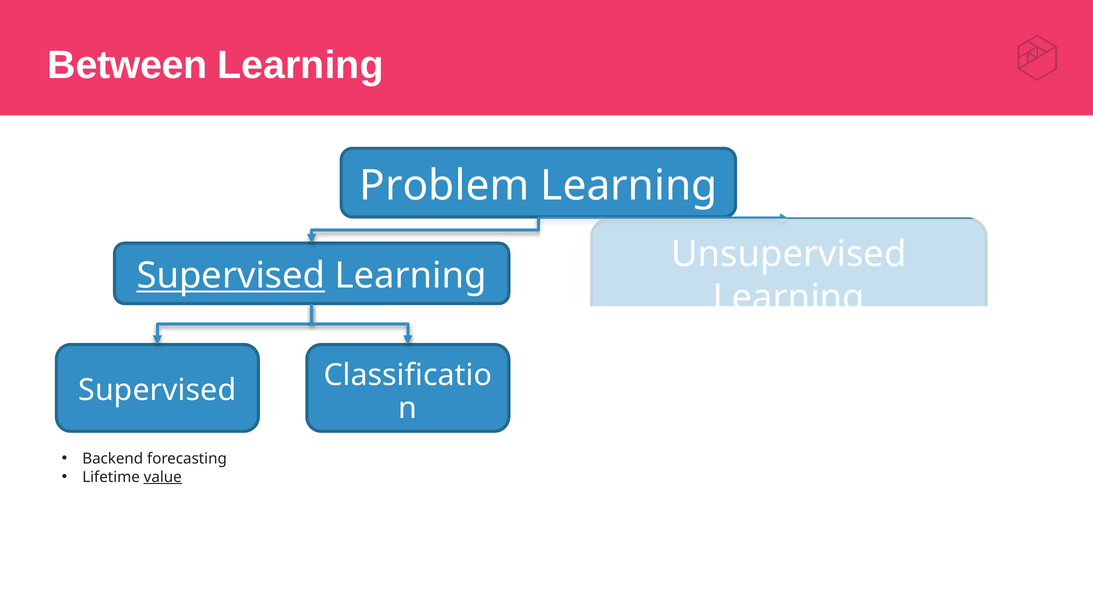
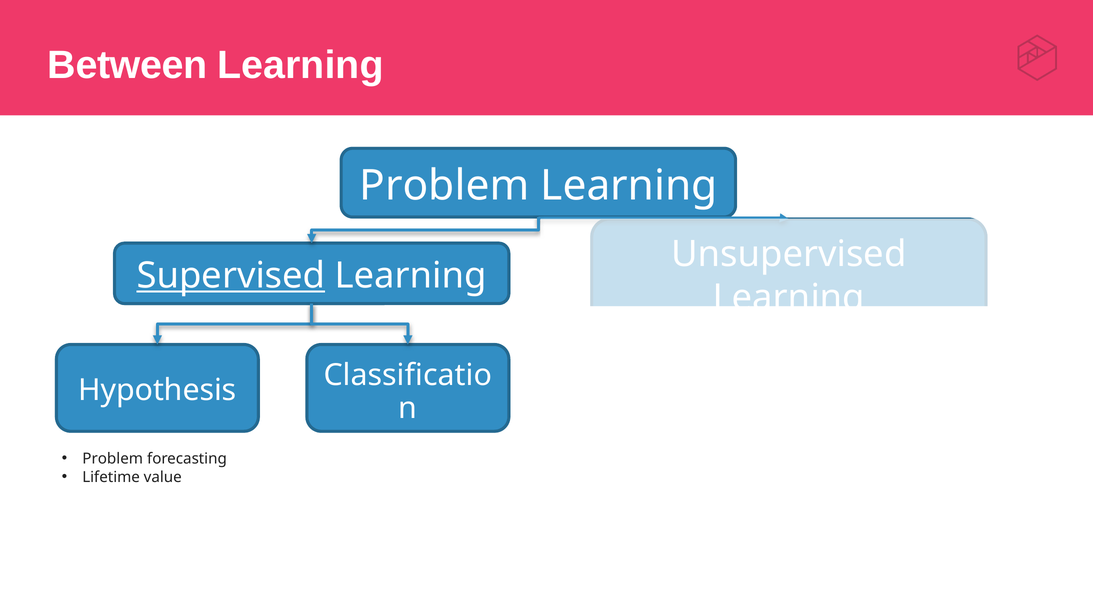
Supervised: Supervised -> Hypothesis (157, 390)
Backend: Backend -> Problem (113, 459)
value underline: present -> none (163, 477)
